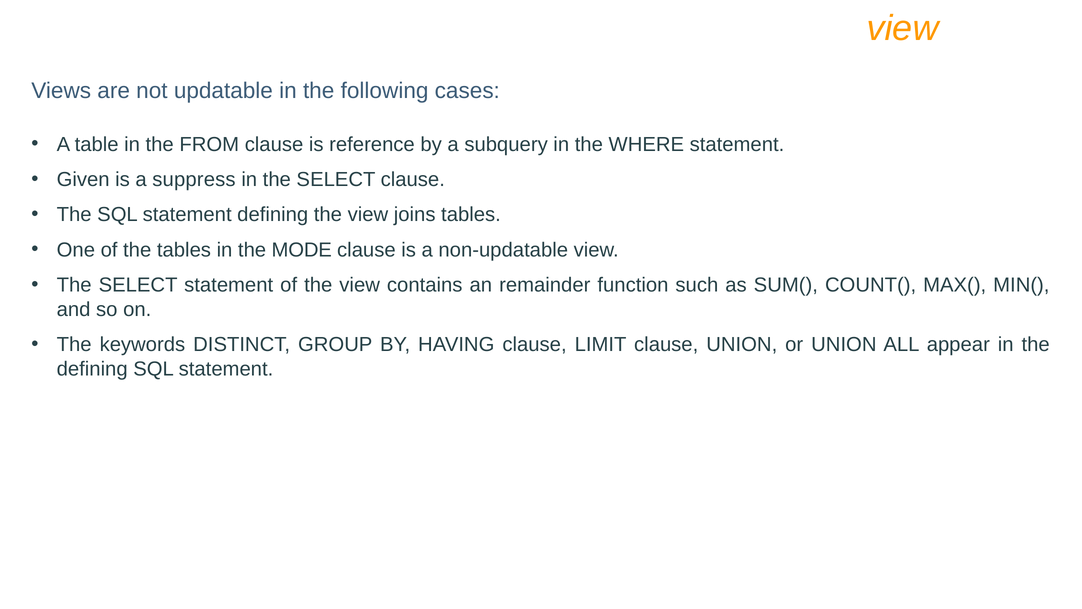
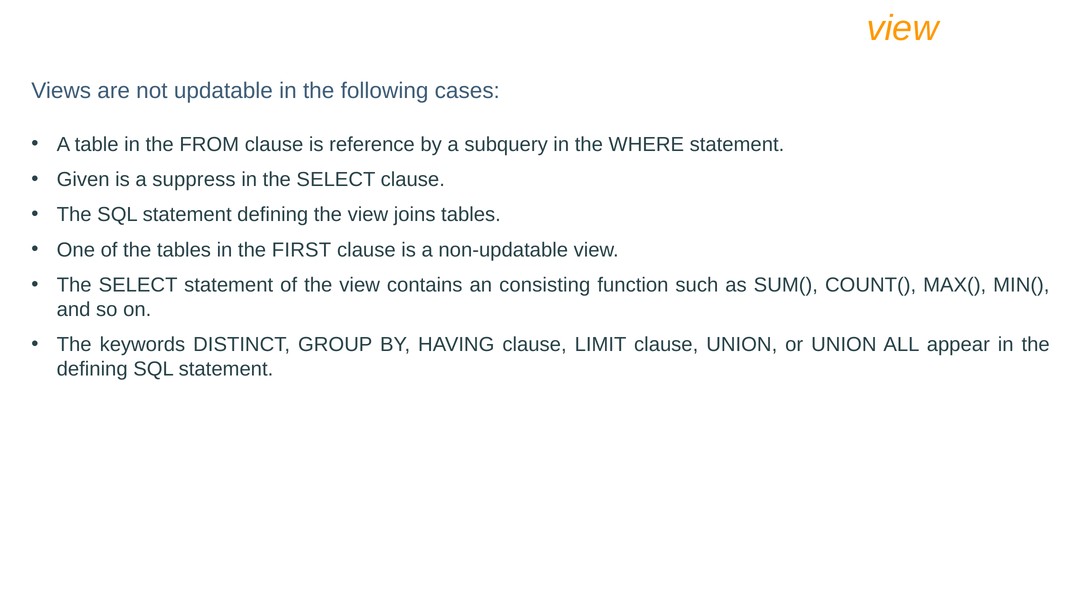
MODE: MODE -> FIRST (302, 250)
remainder: remainder -> consisting (545, 285)
